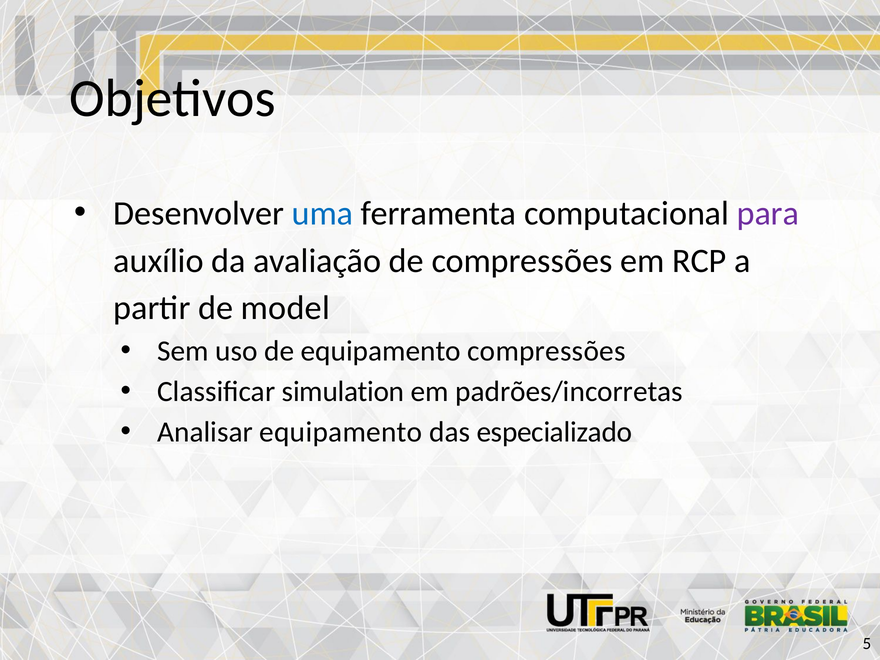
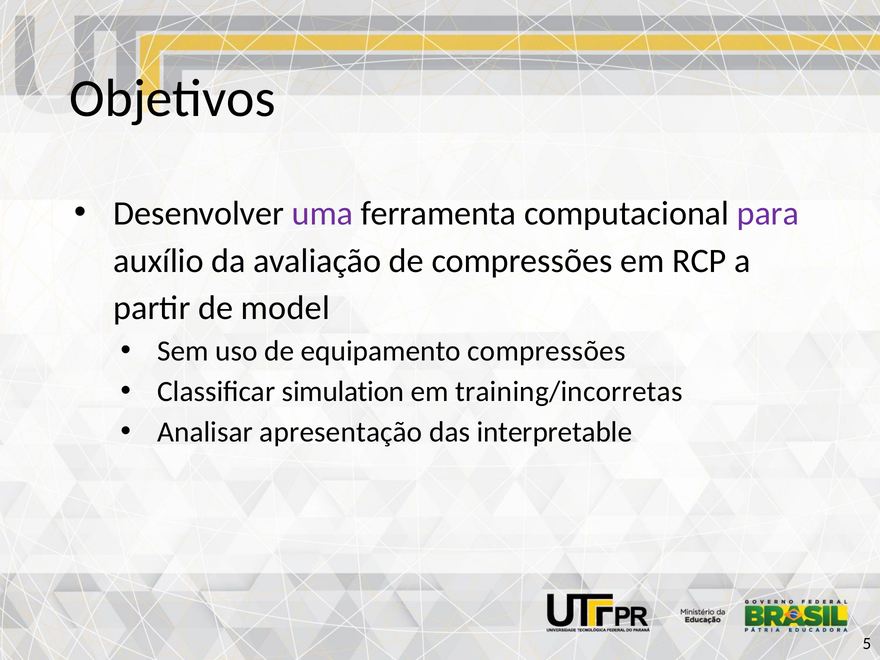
uma colour: blue -> purple (323, 214)
padrões/incorretas: padrões/incorretas -> training/incorretas (569, 392)
Analisar equipamento: equipamento -> apresentação (341, 432)
especializado: especializado -> interpretable (554, 432)
